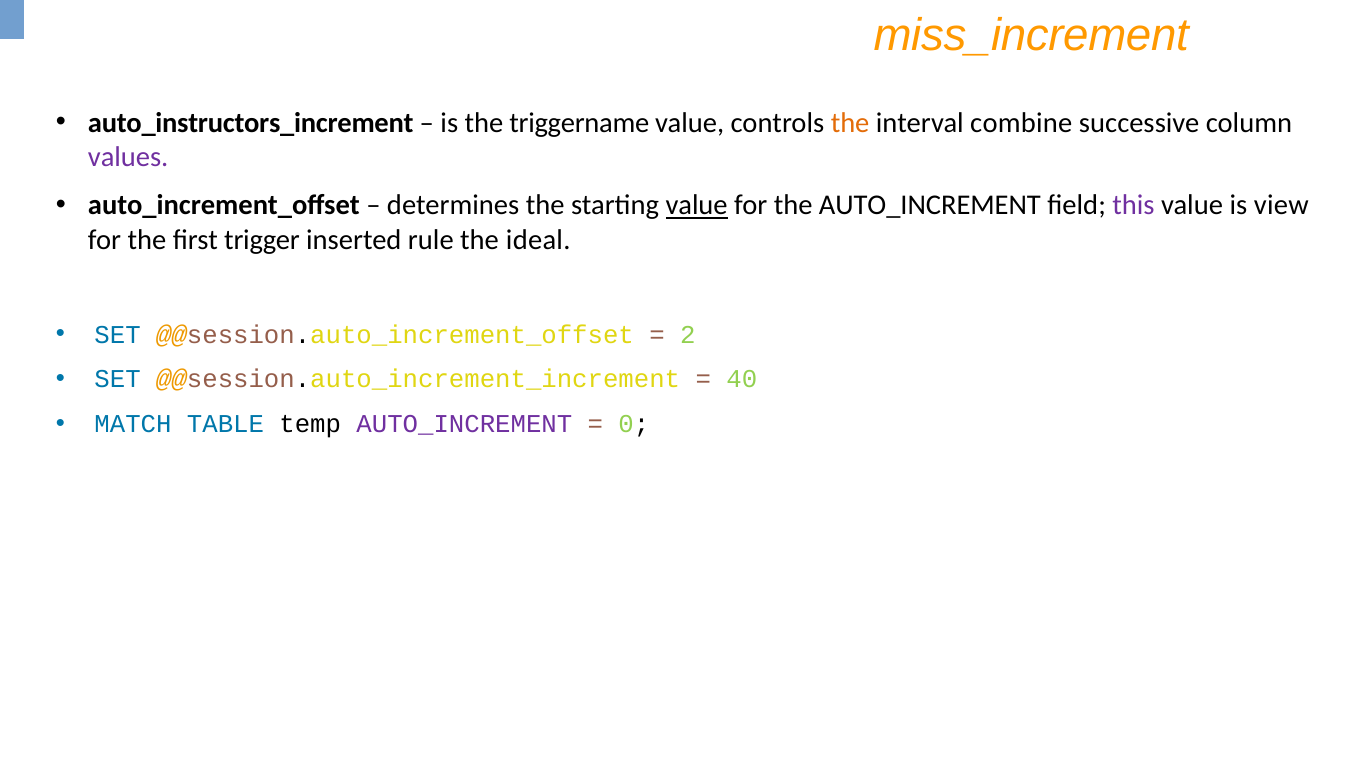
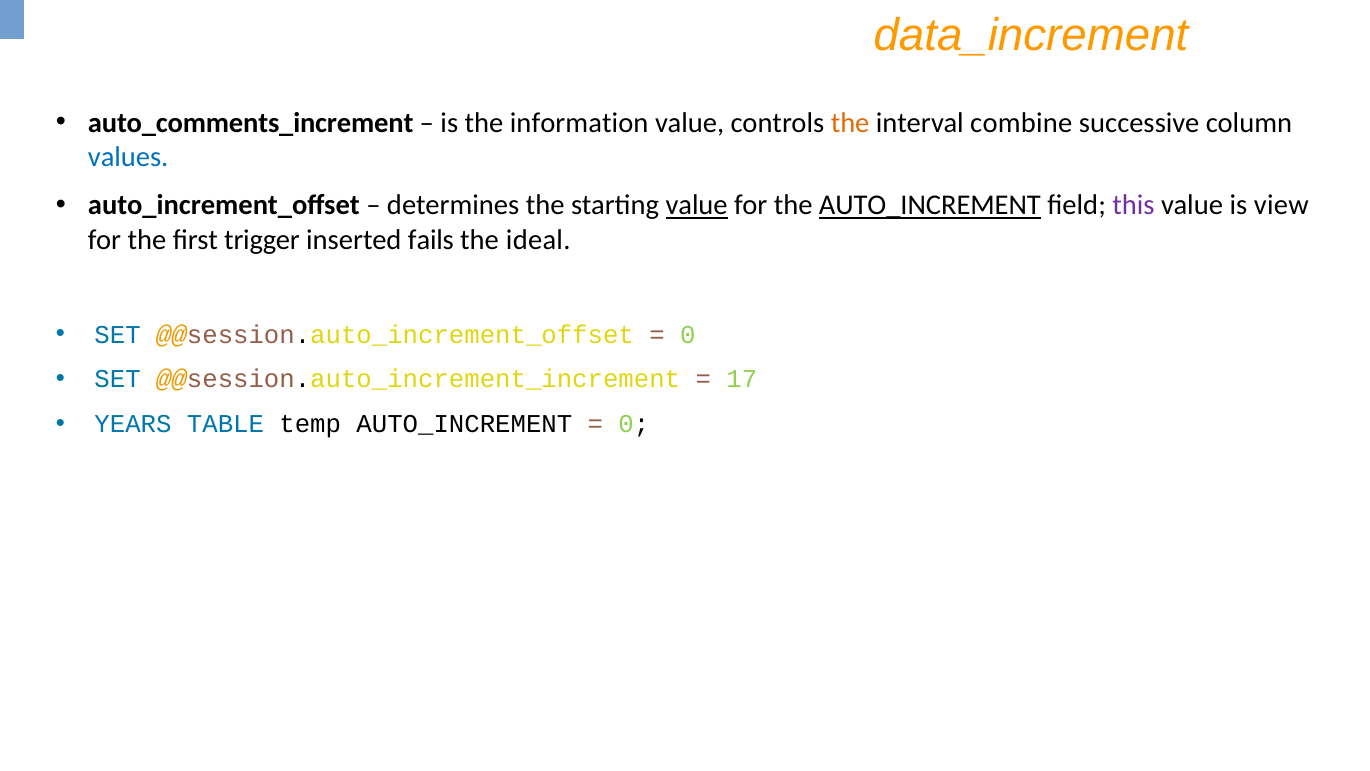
miss_increment: miss_increment -> data_increment (1031, 36)
auto_instructors_increment: auto_instructors_increment -> auto_comments_increment (251, 123)
triggername: triggername -> information (579, 123)
values colour: purple -> blue (128, 157)
AUTO_INCREMENT underline: none -> present (930, 205)
rule: rule -> fails (431, 240)
2: 2 -> 0 (688, 335)
40: 40 -> 17 (742, 379)
MATCH: MATCH -> YEARS (133, 424)
AUTO_INCREMENT colour: purple -> black (464, 424)
